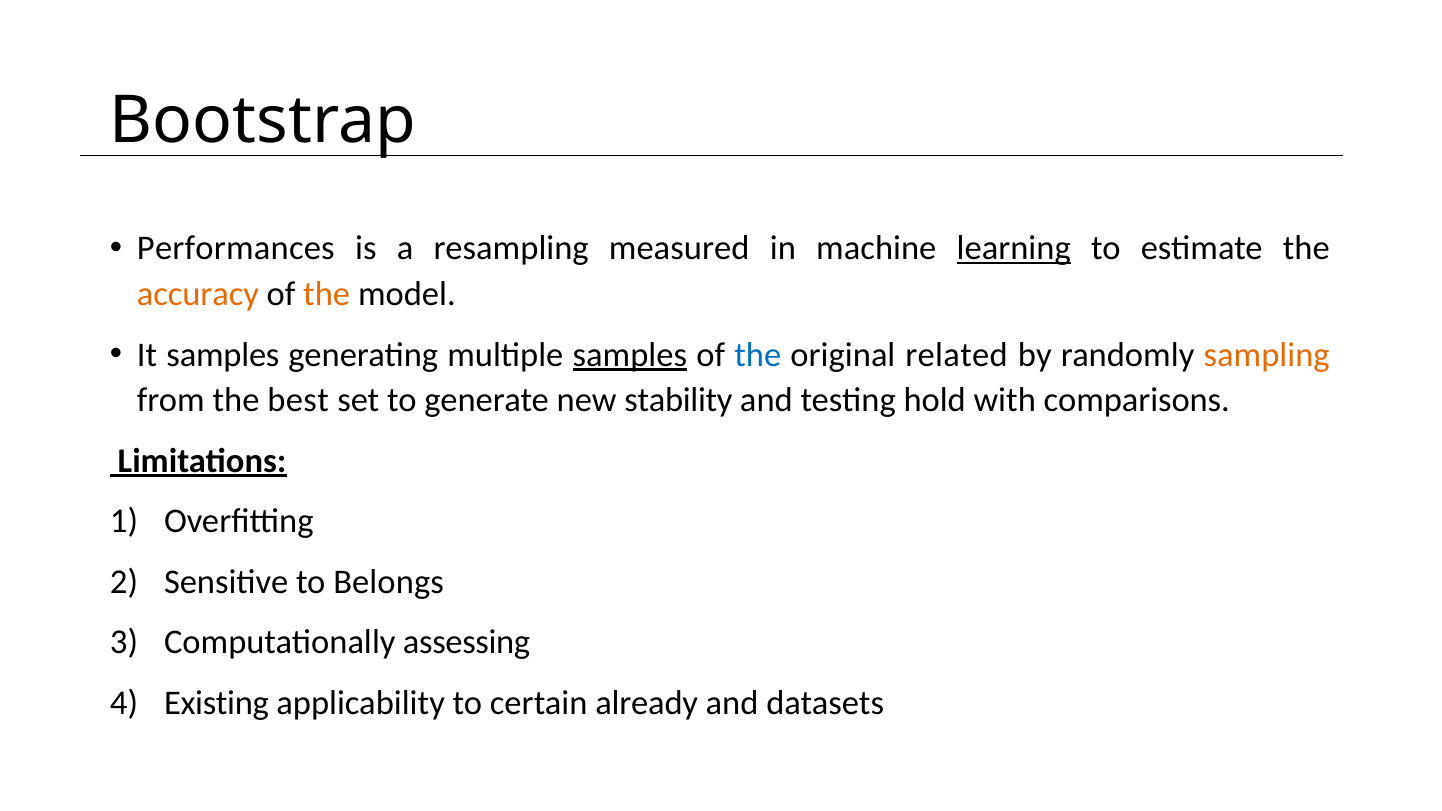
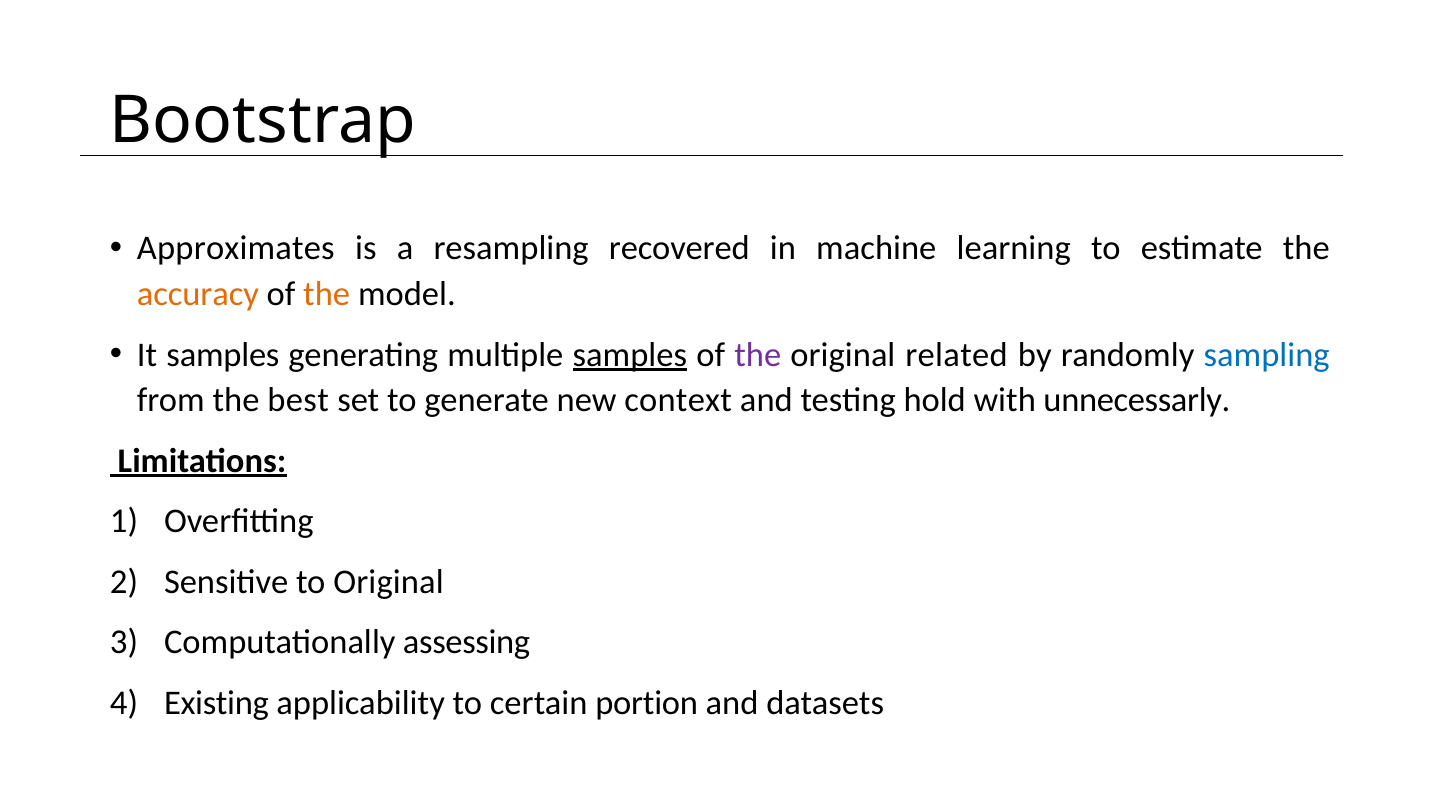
Performances: Performances -> Approximates (236, 249)
measured: measured -> recovered (679, 249)
learning underline: present -> none (1014, 249)
the colour: blue -> purple (758, 355)
sampling colour: orange -> blue (1267, 355)
stability: stability -> context (678, 400)
comparisons: comparisons -> unnecessarly (1137, 400)
to Belongs: Belongs -> Original (389, 582)
already: already -> portion (647, 703)
